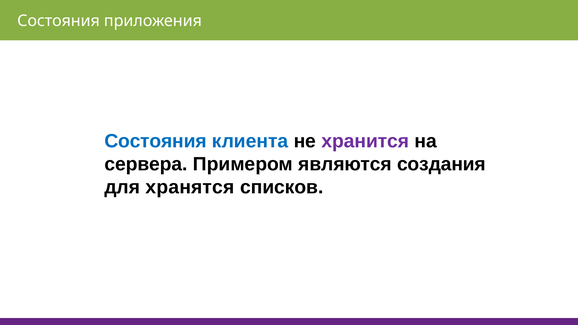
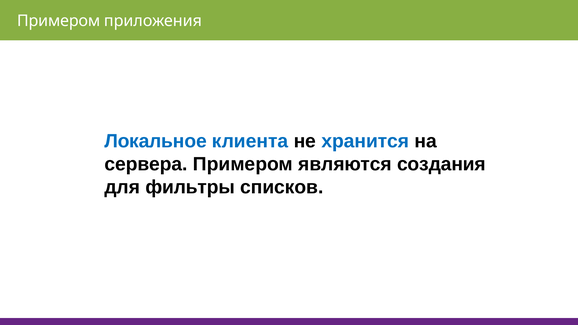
Состояния: Состояния -> Примером (59, 21)
Состояния: Состояния -> Локальное (156, 141)
хранится colour: purple -> blue (365, 141)
хранятся: хранятся -> фильтры (190, 187)
